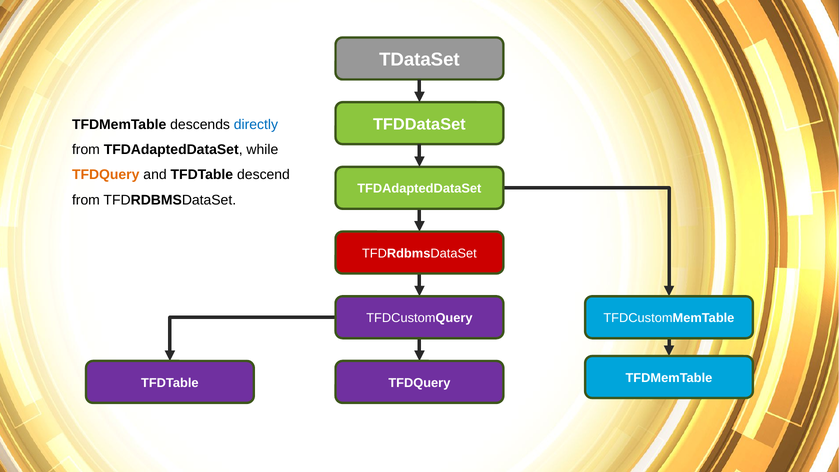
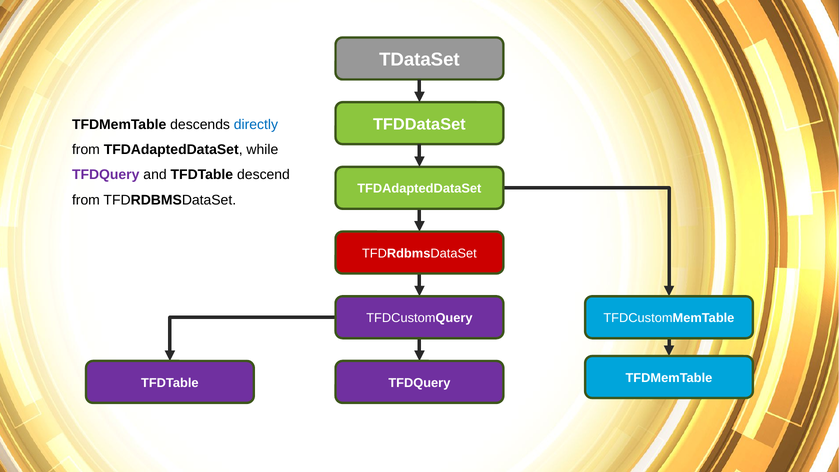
TFDQuery colour: orange -> purple (106, 175)
